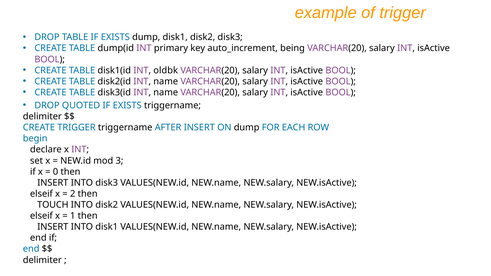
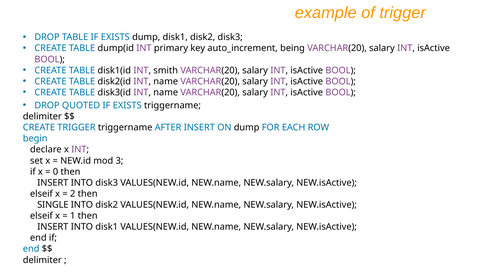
oldbk: oldbk -> smith (166, 70)
TOUCH: TOUCH -> SINGLE (53, 205)
